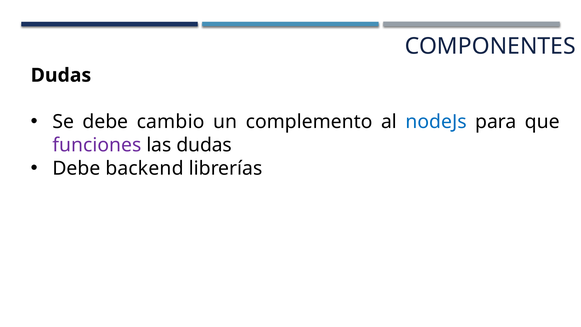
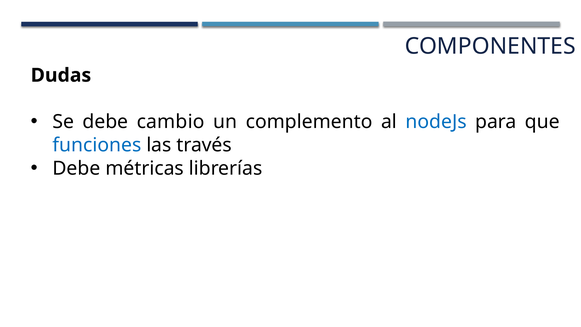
funciones colour: purple -> blue (97, 145)
las dudas: dudas -> través (204, 145)
backend: backend -> métricas (145, 168)
